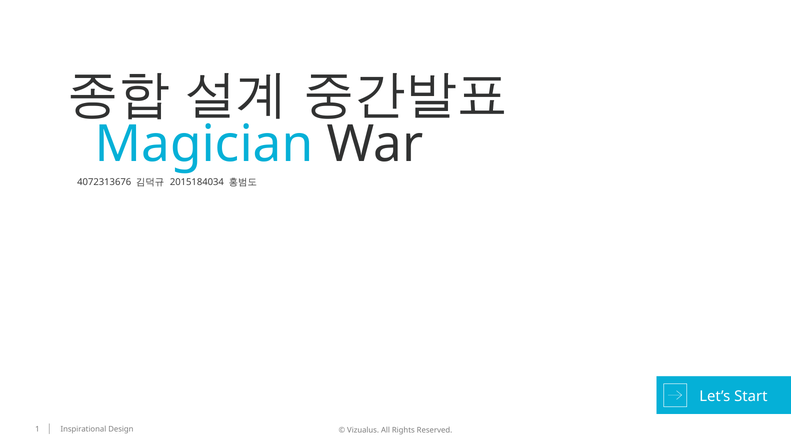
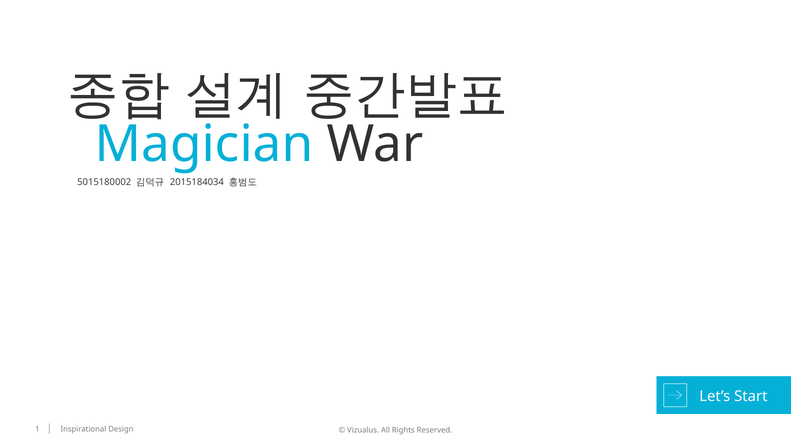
4072313676: 4072313676 -> 5015180002 (104, 182)
